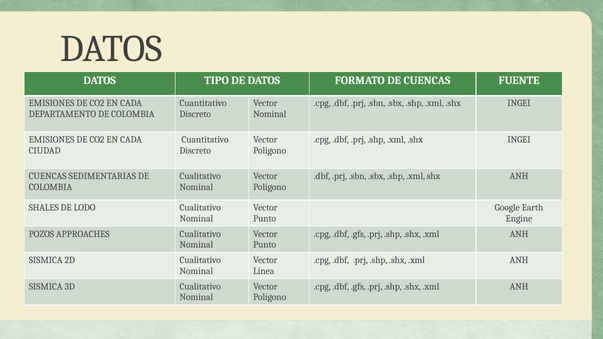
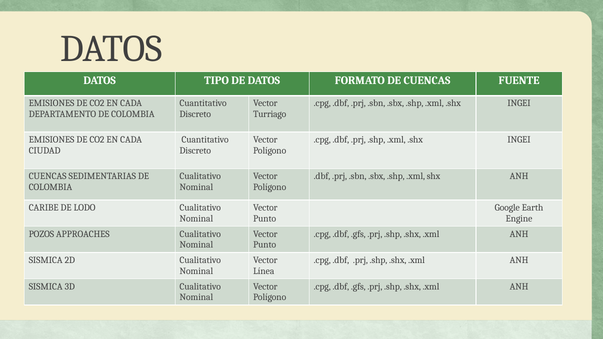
Nominal: Nominal -> Turriago (270, 114)
SHALES: SHALES -> CARIBE (44, 208)
